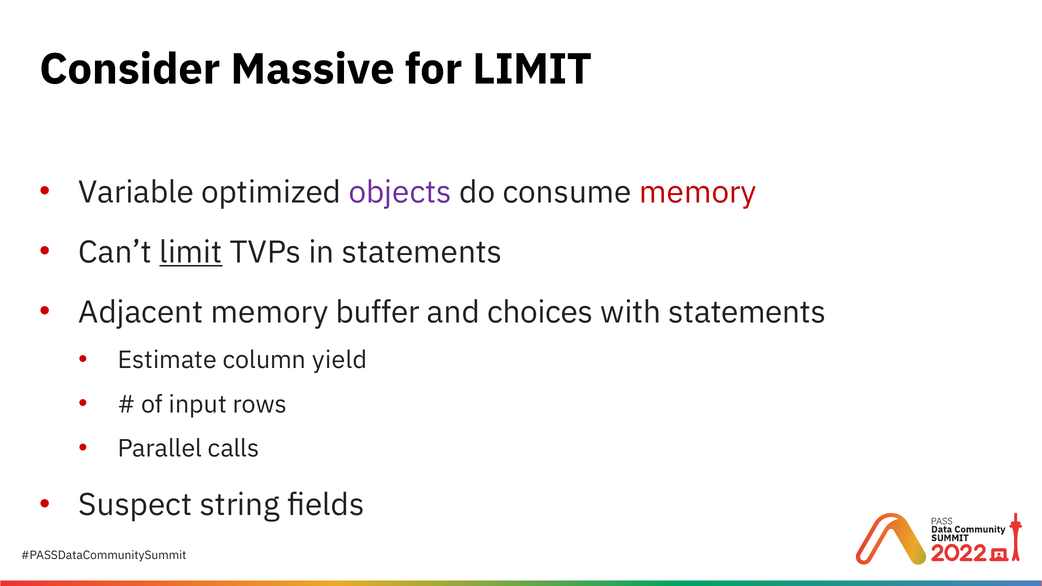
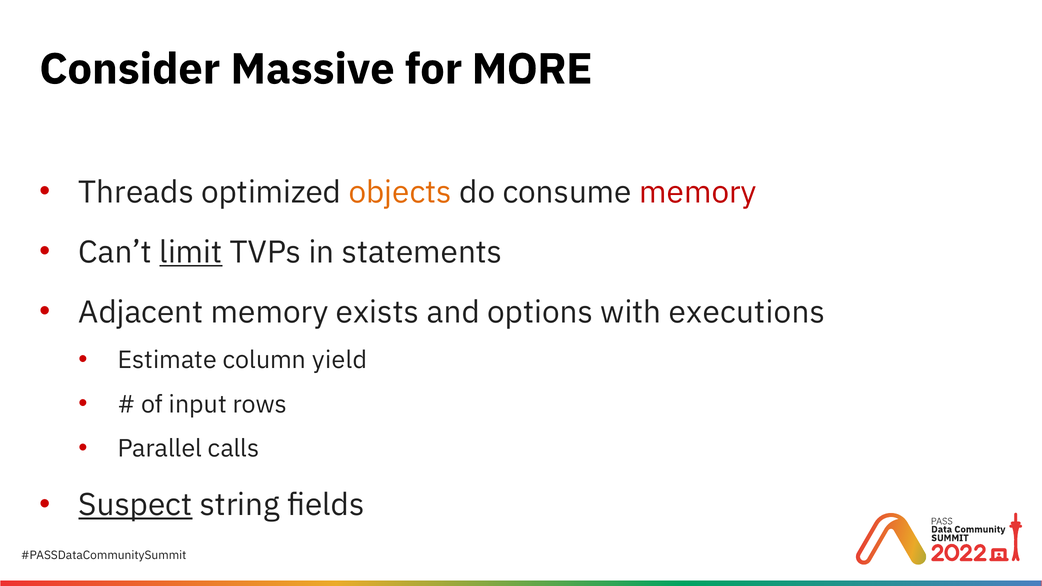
for LIMIT: LIMIT -> MORE (532, 69)
Variable: Variable -> Threads (136, 192)
objects colour: purple -> orange (400, 192)
buffer: buffer -> exists (377, 312)
choices: choices -> options (540, 312)
with statements: statements -> executions (747, 312)
Suspect underline: none -> present (135, 505)
